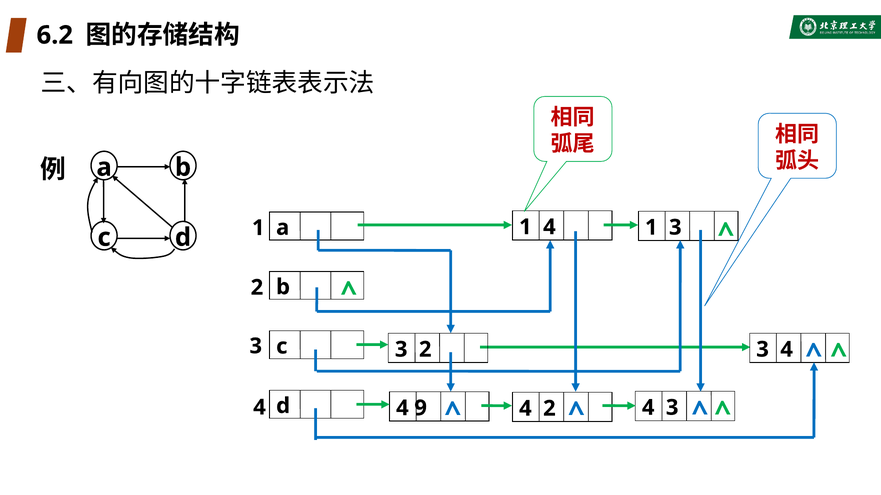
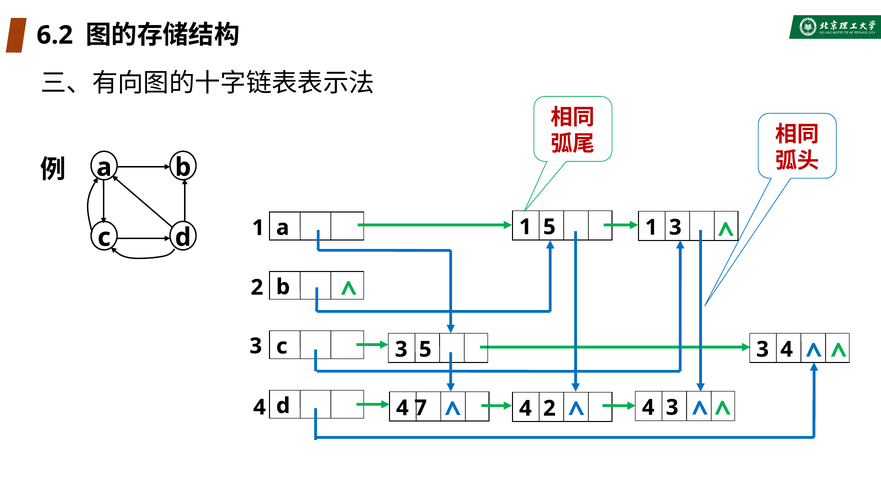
1 4: 4 -> 5 (549, 227)
3 2: 2 -> 5 (425, 350)
9: 9 -> 7 (421, 408)
